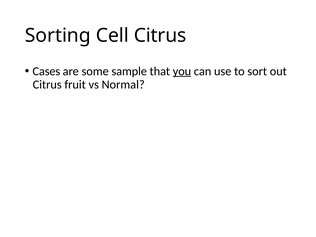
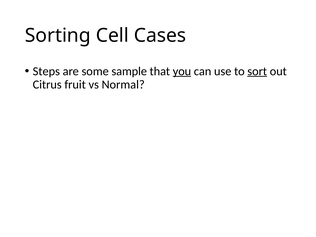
Cell Citrus: Citrus -> Cases (160, 35)
Cases: Cases -> Steps (46, 71)
sort underline: none -> present (257, 71)
